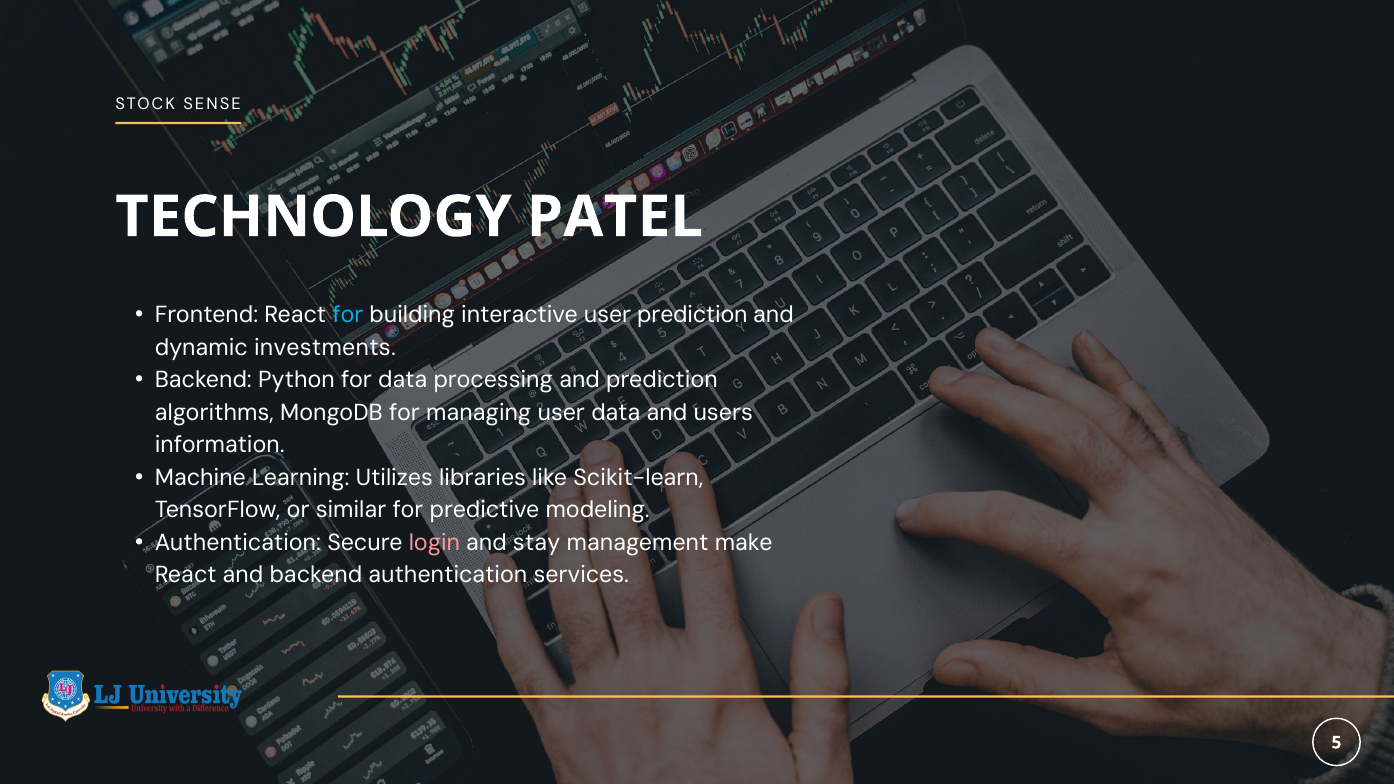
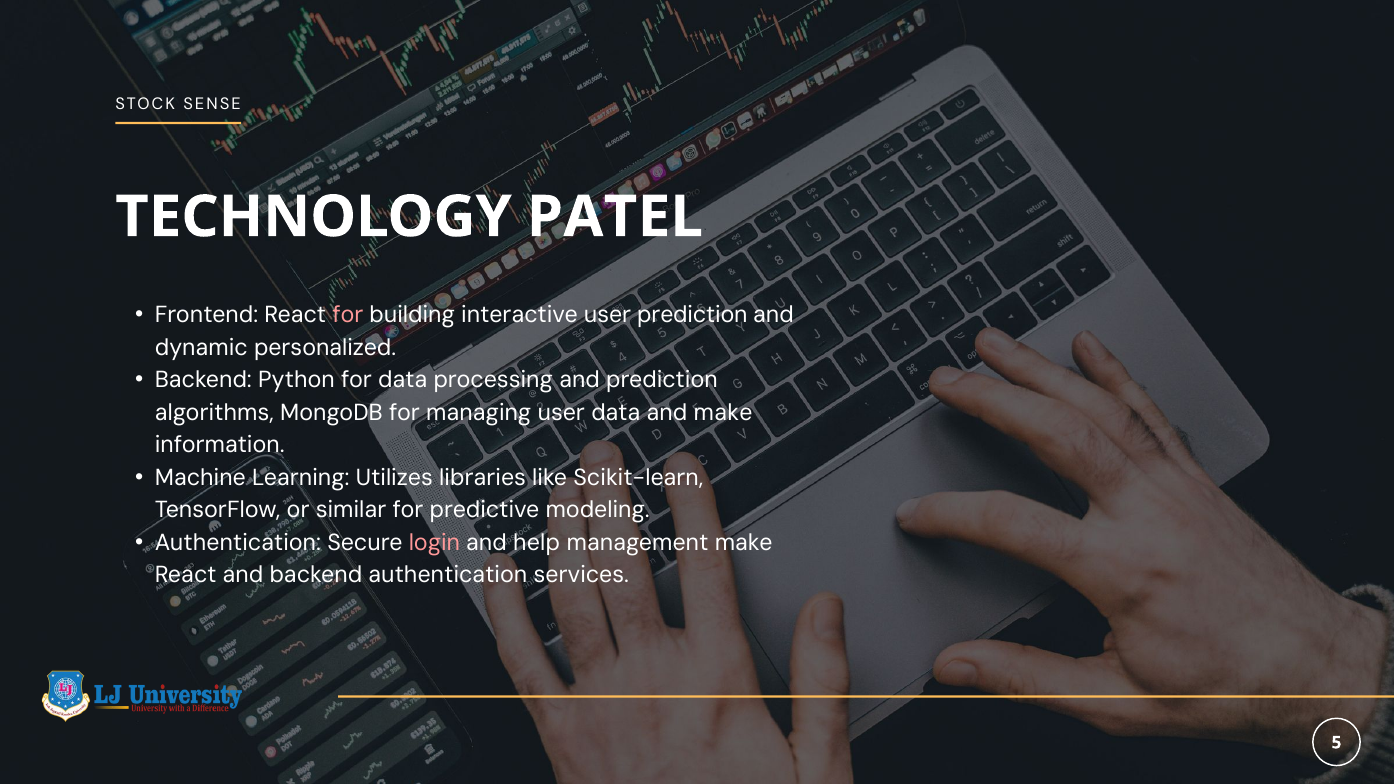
for colour: light blue -> pink (348, 315)
investments: investments -> personalized (325, 348)
and users: users -> make (723, 413)
stay: stay -> help (537, 543)
